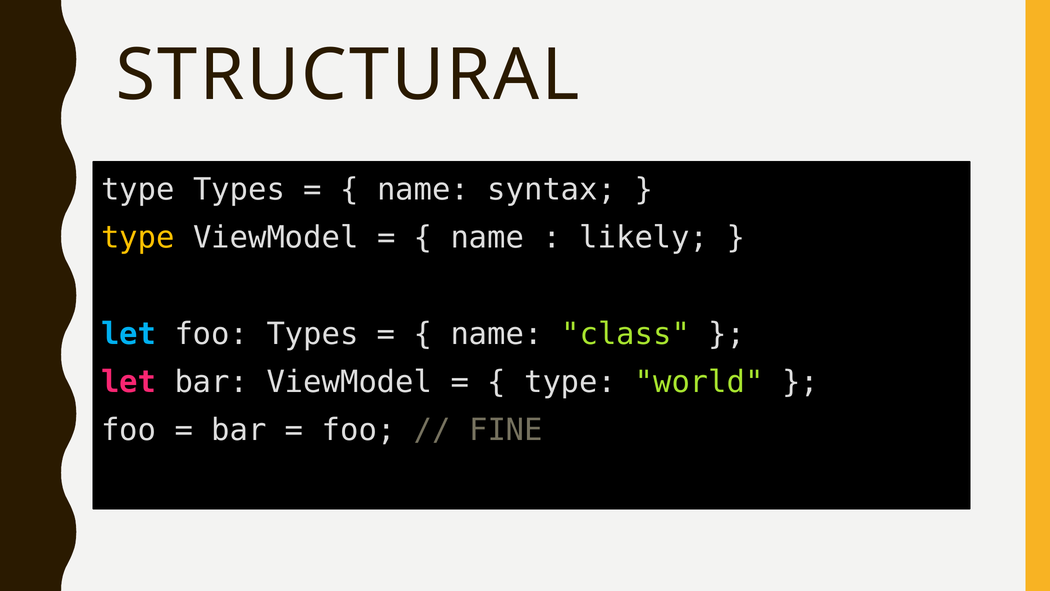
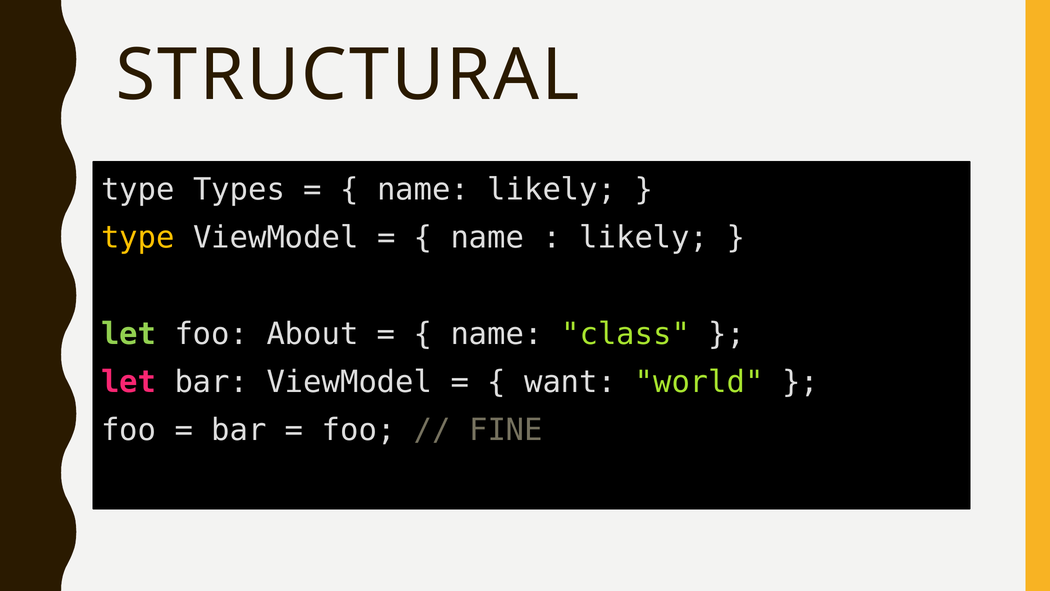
name syntax: syntax -> likely (552, 190)
let colour: light blue -> light green (129, 334)
foo Types: Types -> About (313, 334)
type: type -> want (570, 382)
